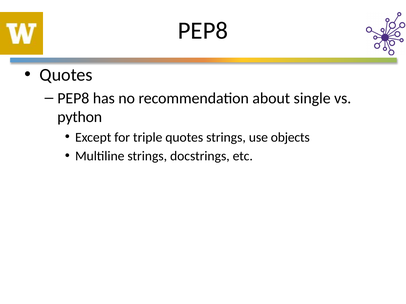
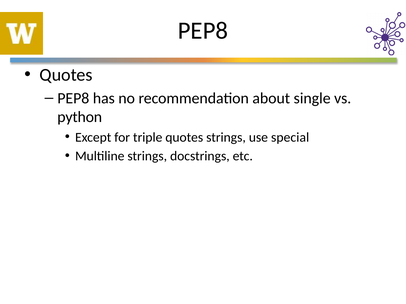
objects: objects -> special (290, 137)
